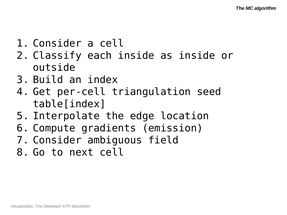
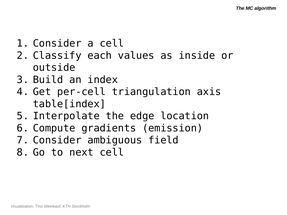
each inside: inside -> values (136, 56)
seed: seed -> axis (209, 92)
